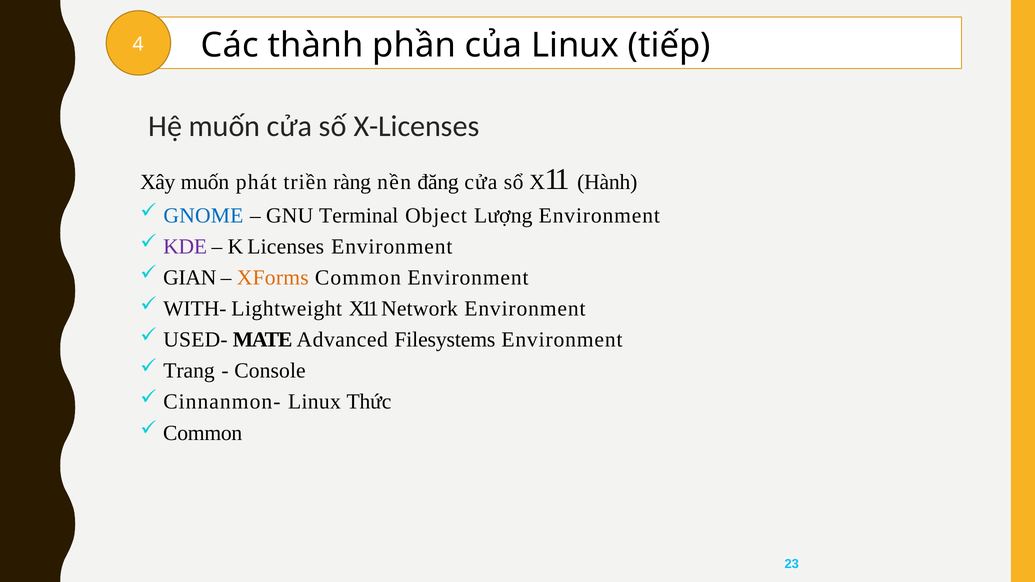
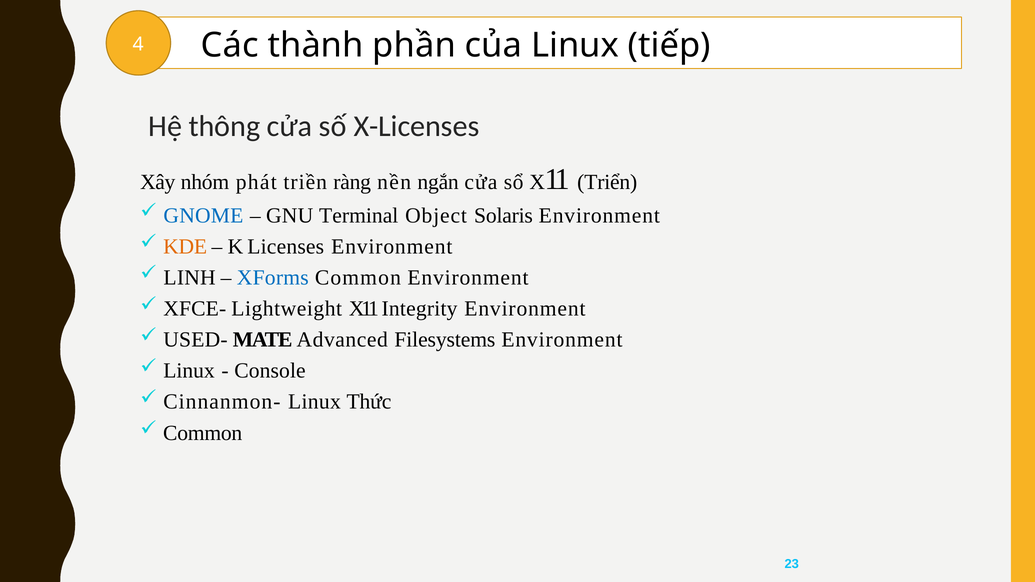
Hệ muốn: muốn -> thông (224, 126)
Xây muốn: muốn -> nhóm (205, 182)
đăng: đăng -> ngắn (438, 182)
Hành: Hành -> Triển (607, 182)
Lượng: Lượng -> Solaris (503, 216)
KDE colour: purple -> orange (185, 247)
GIAN: GIAN -> LINH (190, 278)
XForms colour: orange -> blue (273, 278)
WITH-: WITH- -> XFCE- (195, 309)
Network: Network -> Integrity (420, 309)
Trang: Trang -> Linux (189, 371)
